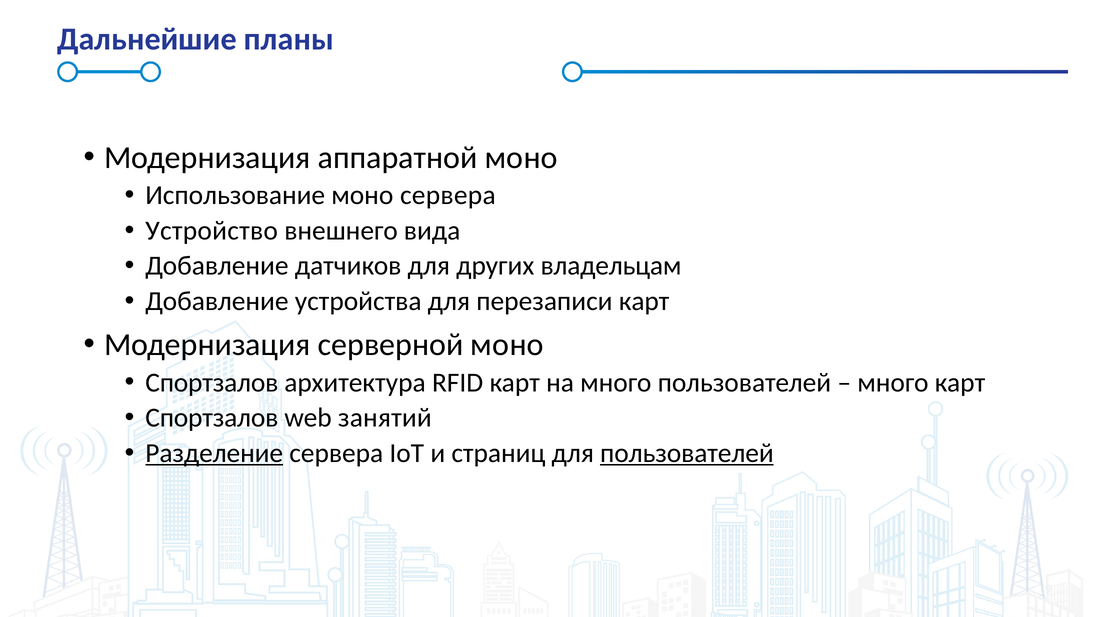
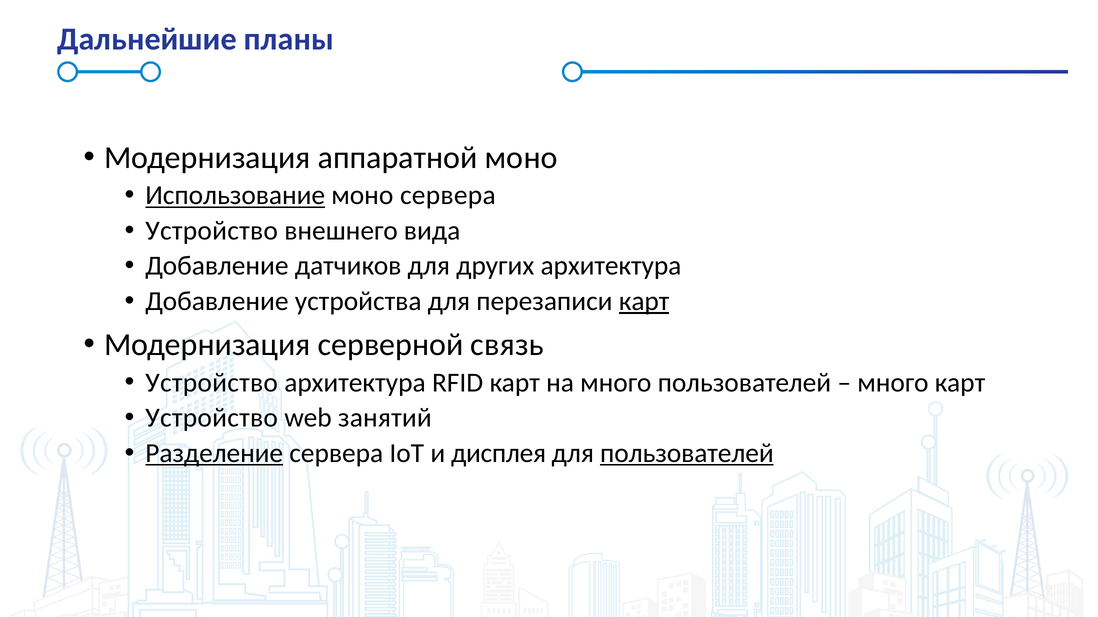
Использование underline: none -> present (235, 195)
других владельцам: владельцам -> архитектура (611, 266)
карт underline: none -> present (644, 301)
серверной моно: моно -> связь (507, 345)
Спортзалов: Спортзалов -> Устройство (212, 383)
Спортзалов: Спортзалов -> Устройство (212, 418)
страниц: страниц -> дисплея (499, 454)
